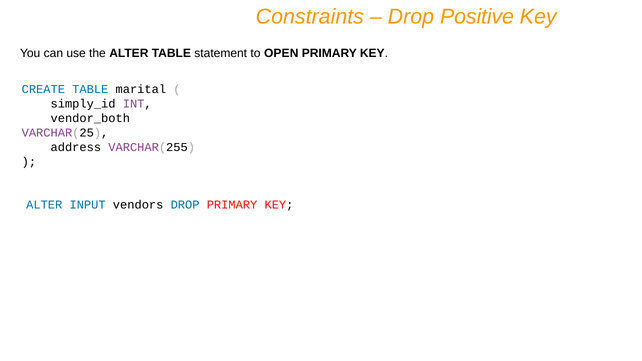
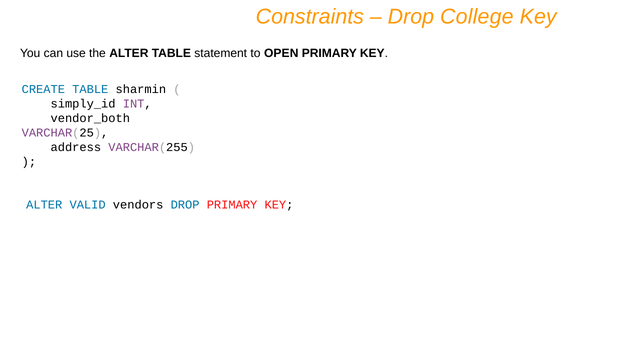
Positive: Positive -> College (477, 17)
marital: marital -> sharmin (141, 89)
INPUT: INPUT -> VALID (88, 205)
